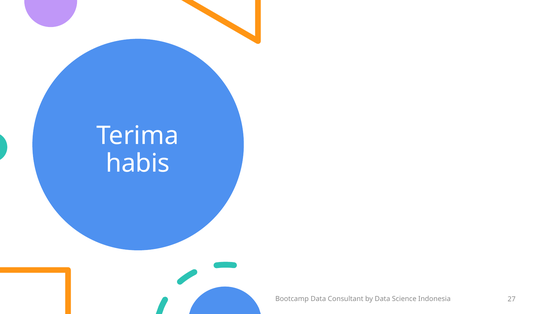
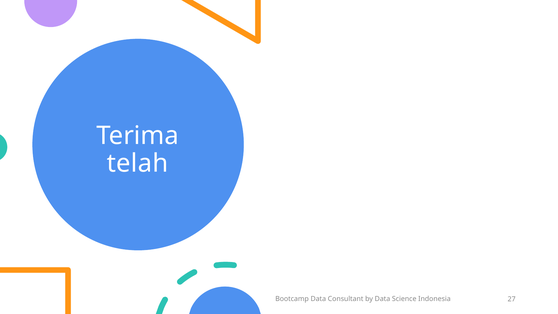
habis: habis -> telah (138, 163)
